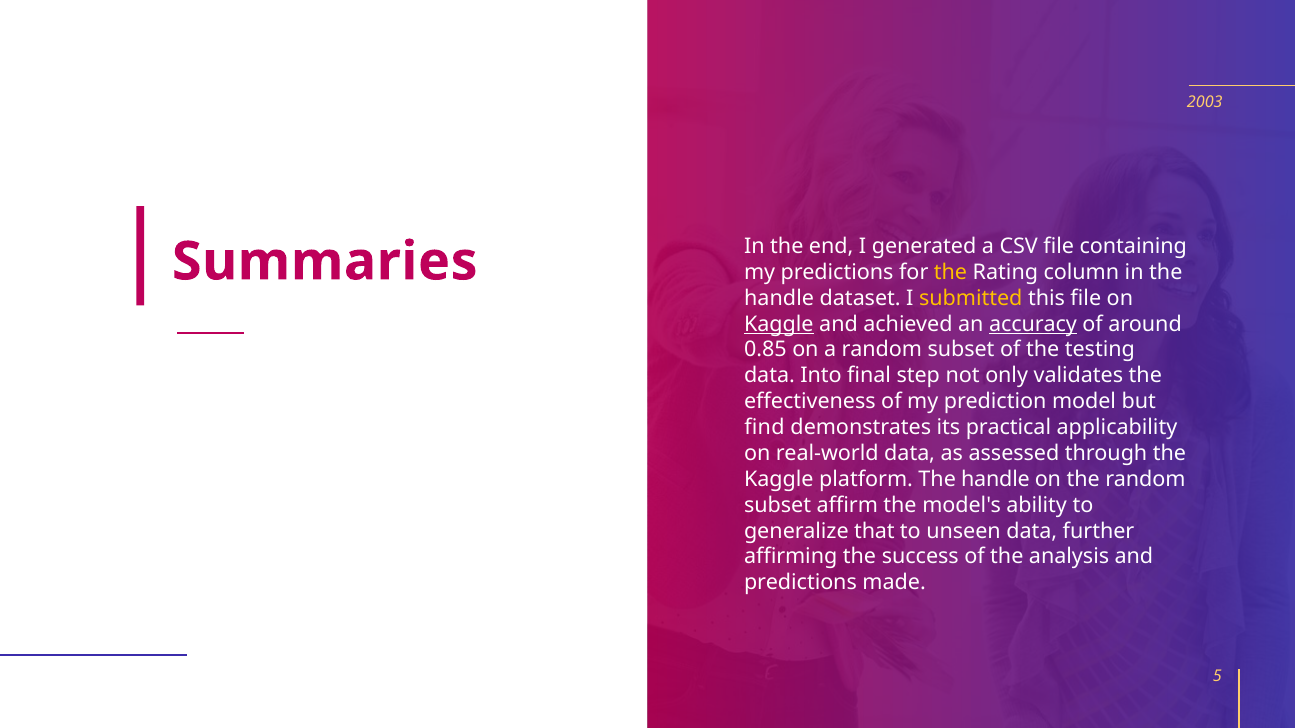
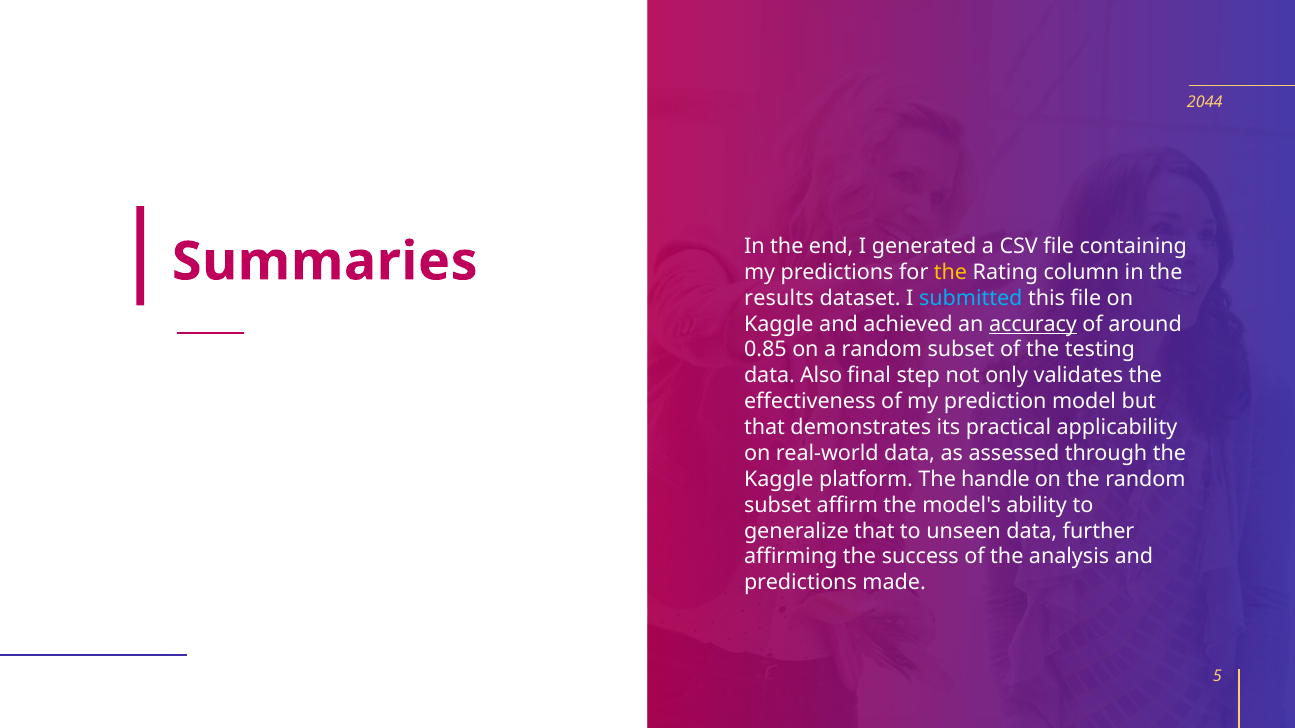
2003: 2003 -> 2044 (1205, 102)
handle: handle -> results (779, 298)
submitted colour: yellow -> light blue (971, 298)
Kaggle underline: present -> none (779, 324)
Into: Into -> Also (821, 376)
find: find -> that (765, 428)
